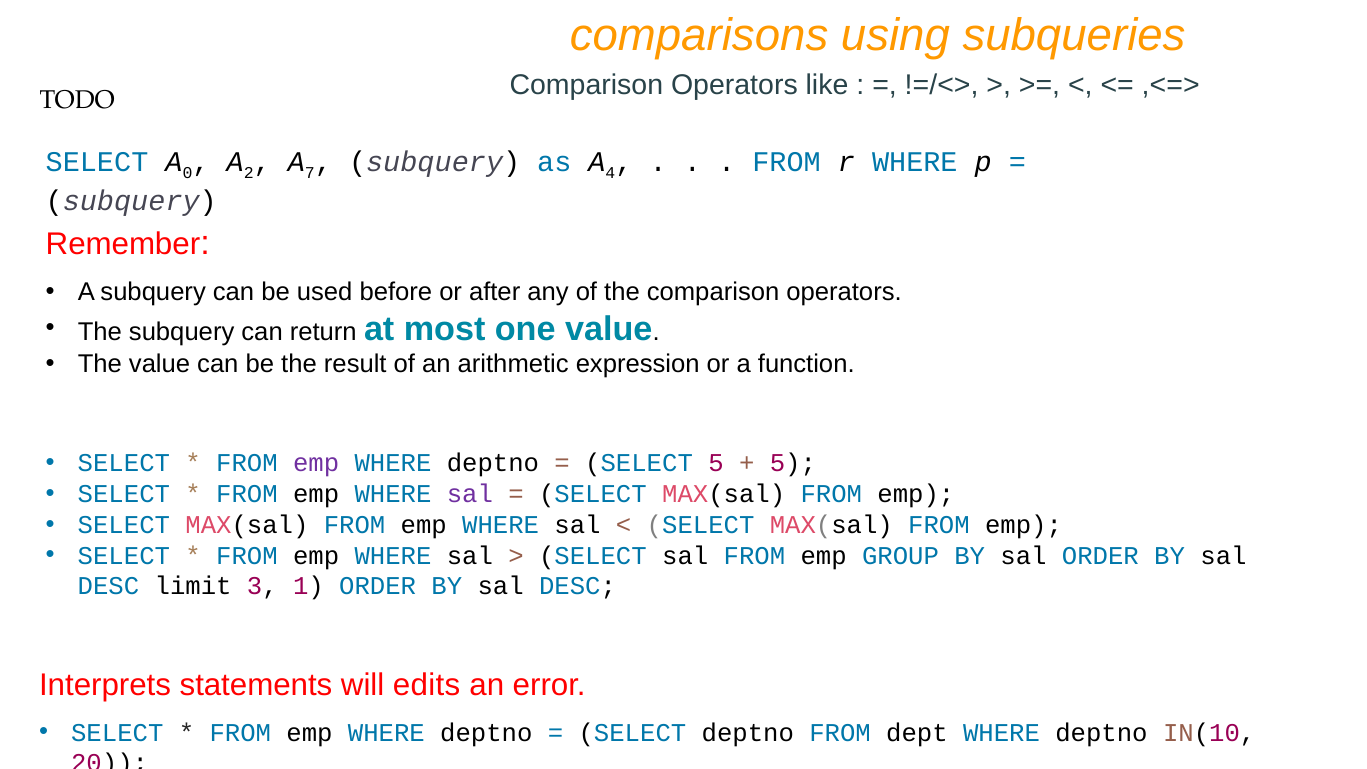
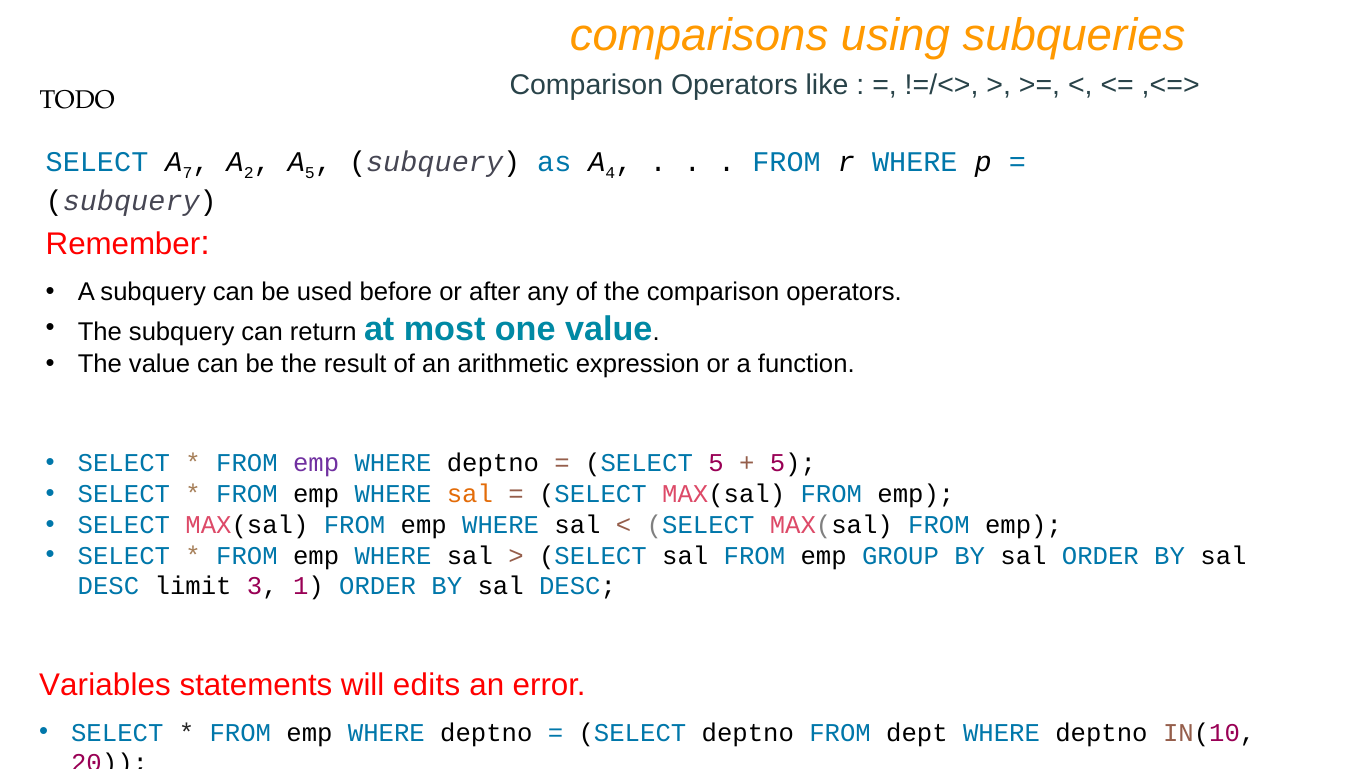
0: 0 -> 7 (188, 173)
A 7: 7 -> 5 (310, 173)
sal colour: purple -> orange (470, 494)
Interprets: Interprets -> Variables (105, 685)
